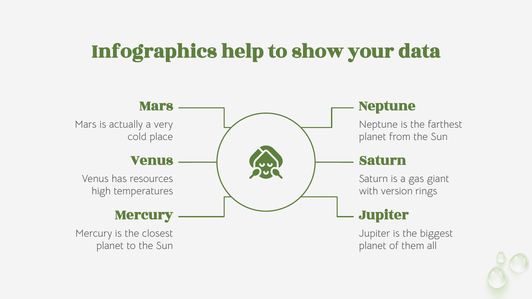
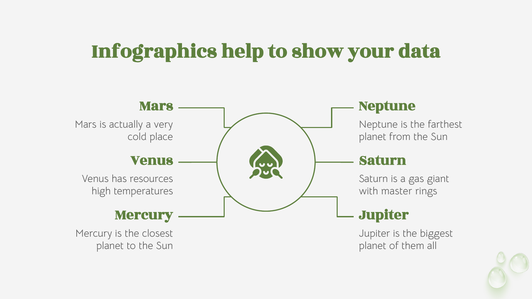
version: version -> master (397, 191)
